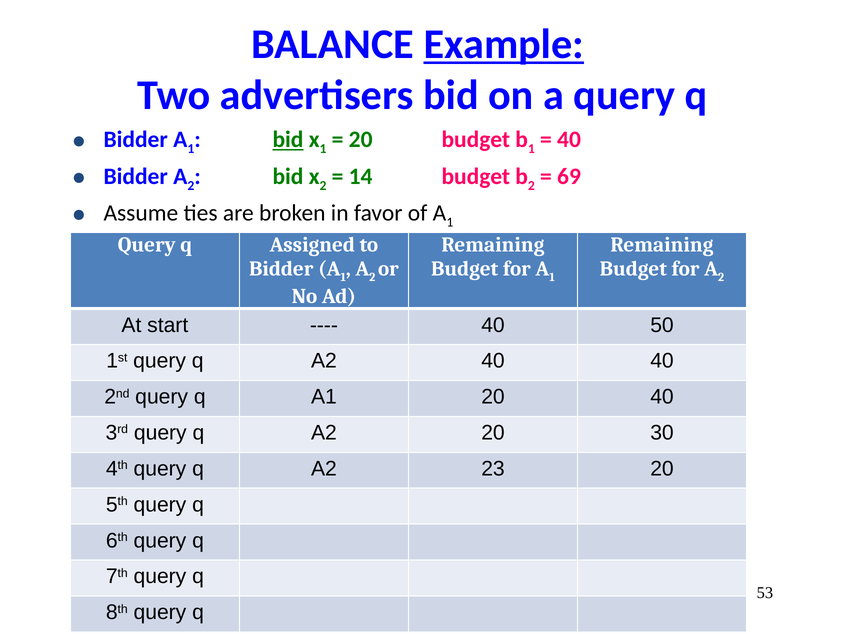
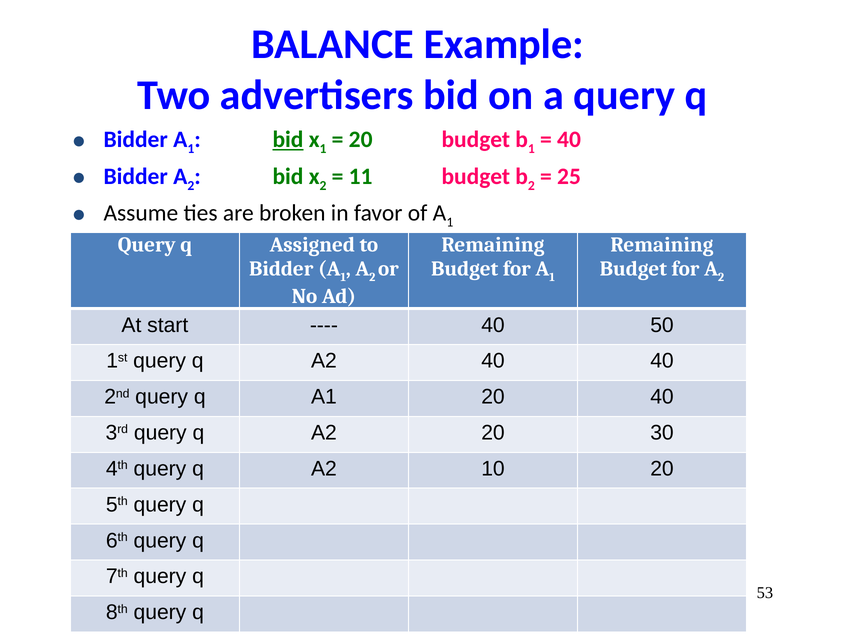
Example underline: present -> none (504, 44)
14: 14 -> 11 (361, 176)
69: 69 -> 25 (569, 176)
23: 23 -> 10 (493, 469)
